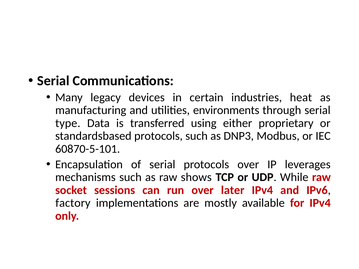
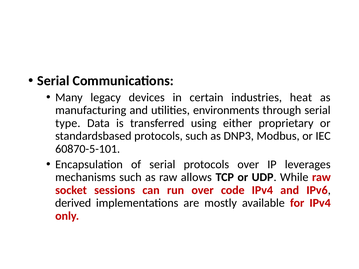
shows: shows -> allows (196, 177)
later: later -> code (233, 190)
factory: factory -> derived (73, 203)
